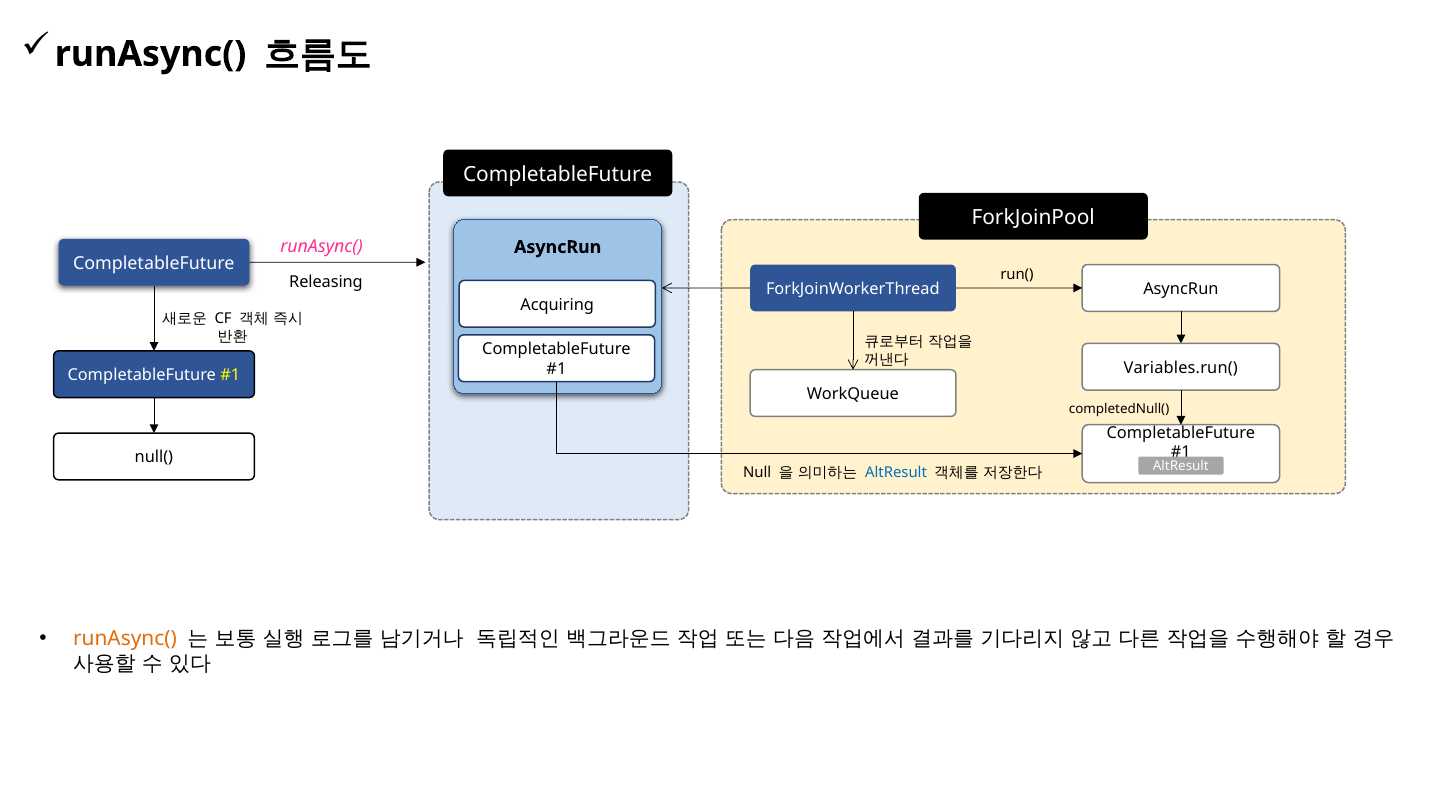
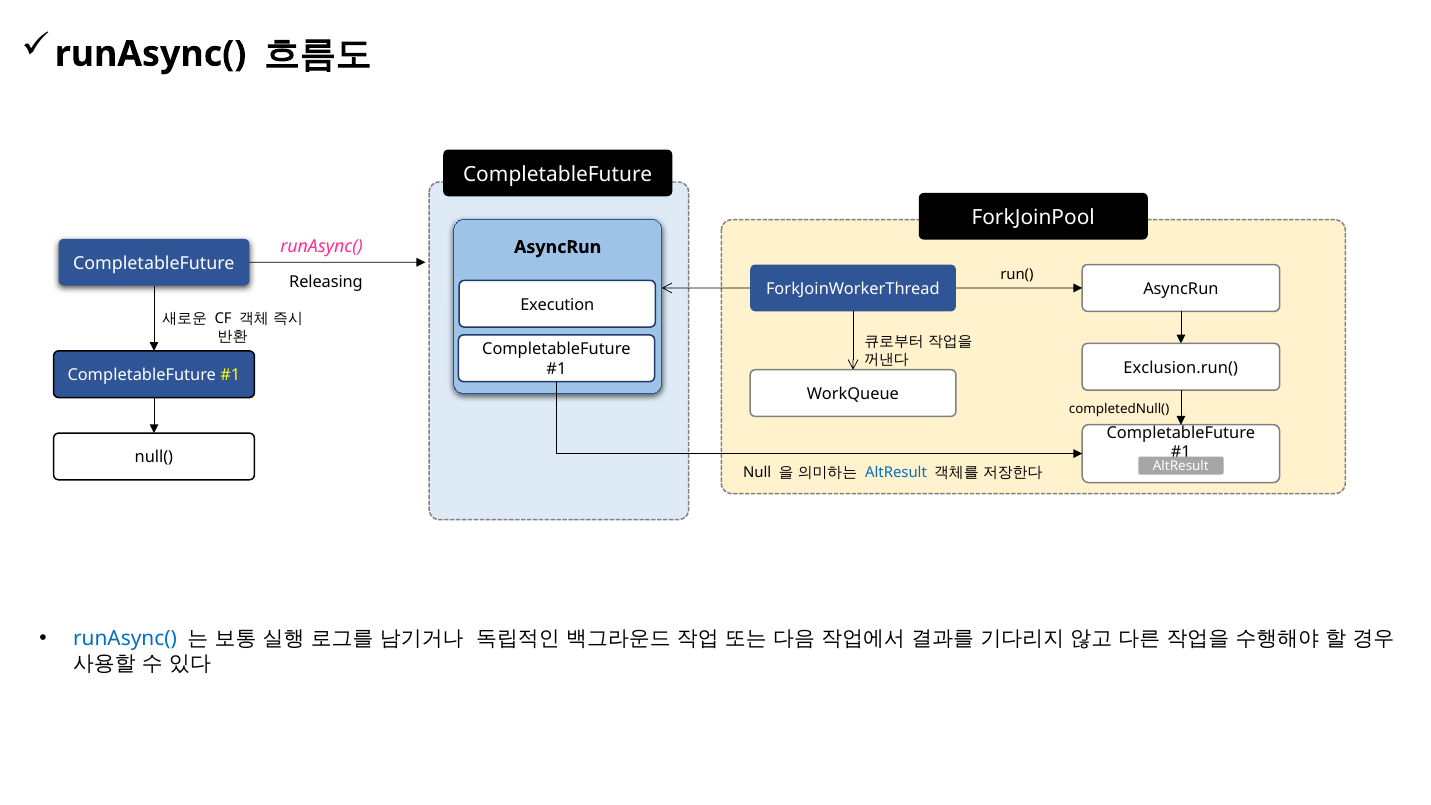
Acquiring: Acquiring -> Execution (557, 305)
Variables.run(: Variables.run( -> Exclusion.run( (1181, 368)
runAsync( colour: orange -> blue (125, 638)
